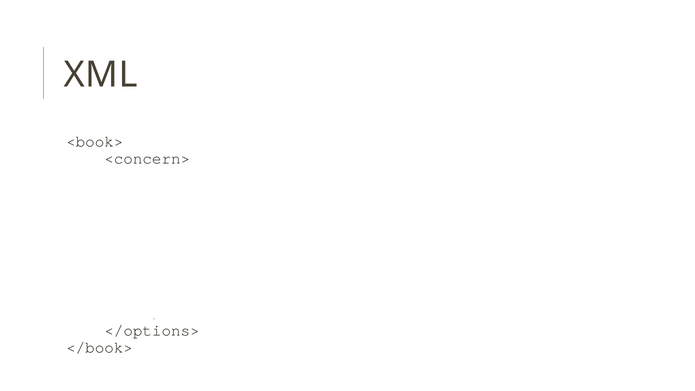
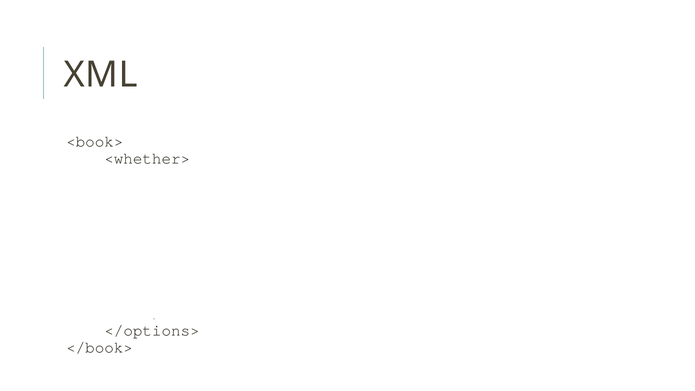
<concern>: <concern> -> <whether> (147, 159)
